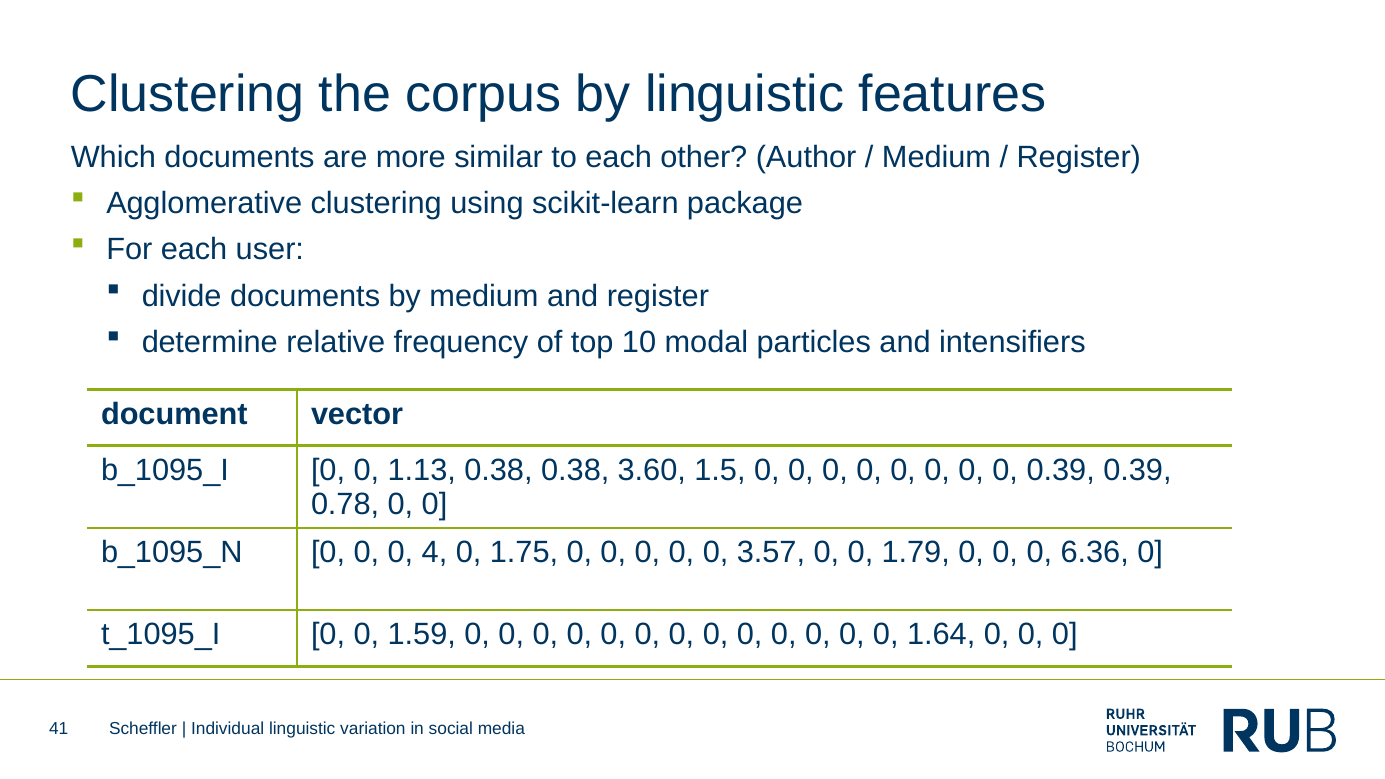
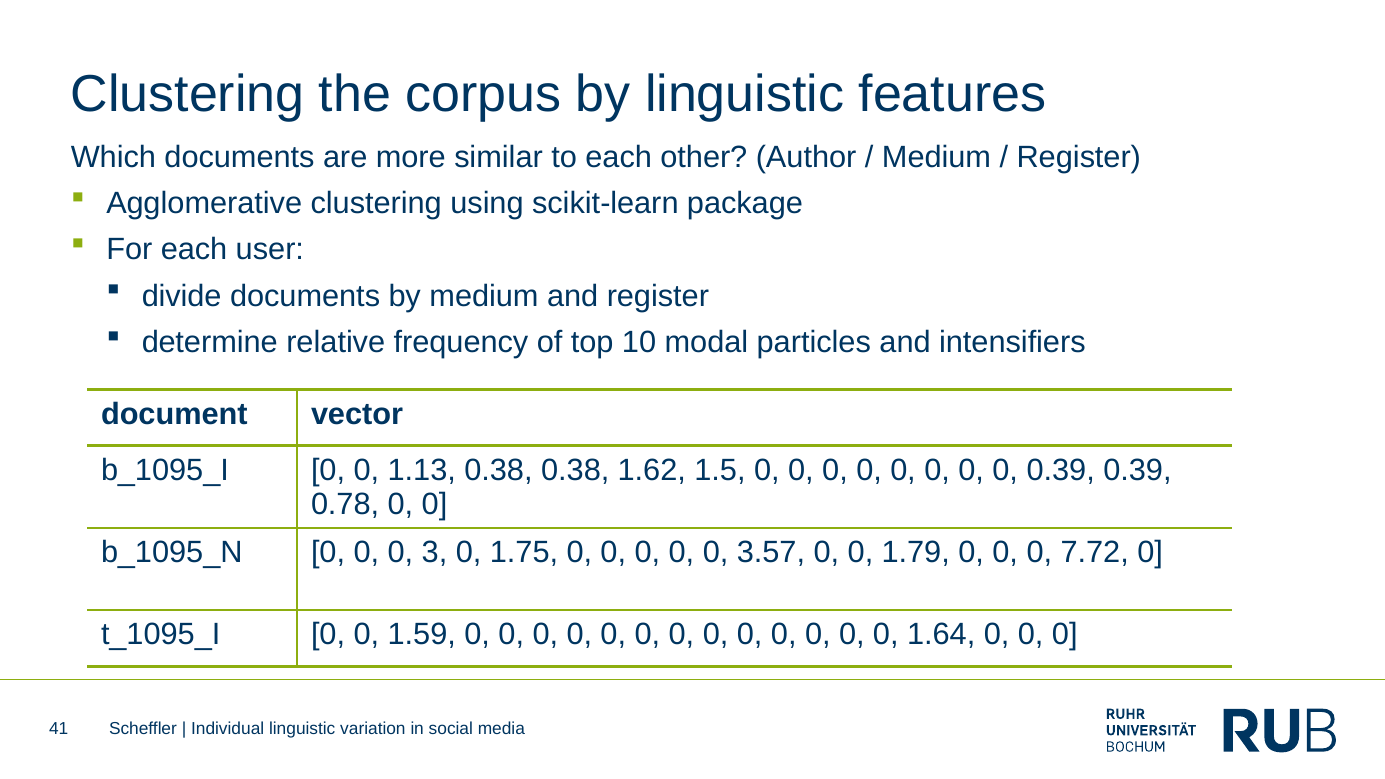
3.60: 3.60 -> 1.62 (652, 470)
4: 4 -> 3 (434, 552)
6.36: 6.36 -> 7.72 (1095, 552)
